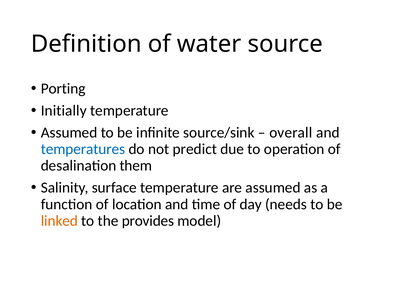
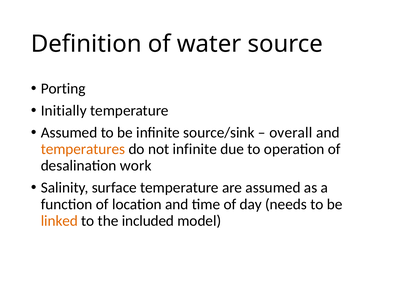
temperatures colour: blue -> orange (83, 149)
not predict: predict -> infinite (195, 149)
them: them -> work (136, 166)
provides: provides -> included (148, 221)
